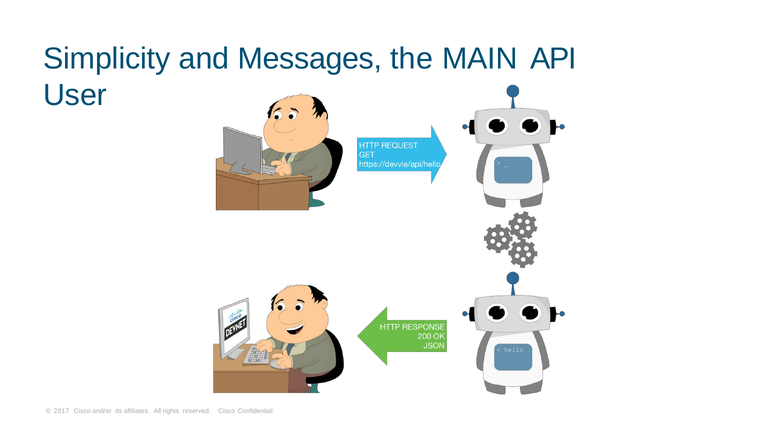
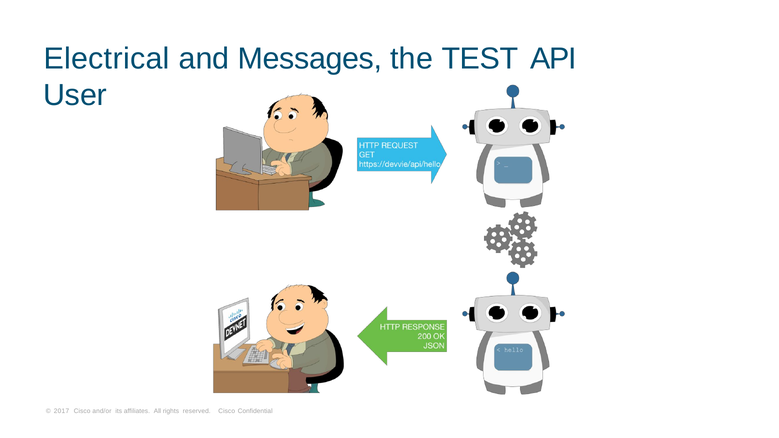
Simplicity: Simplicity -> Electrical (107, 59)
MAIN: MAIN -> TEST (480, 59)
